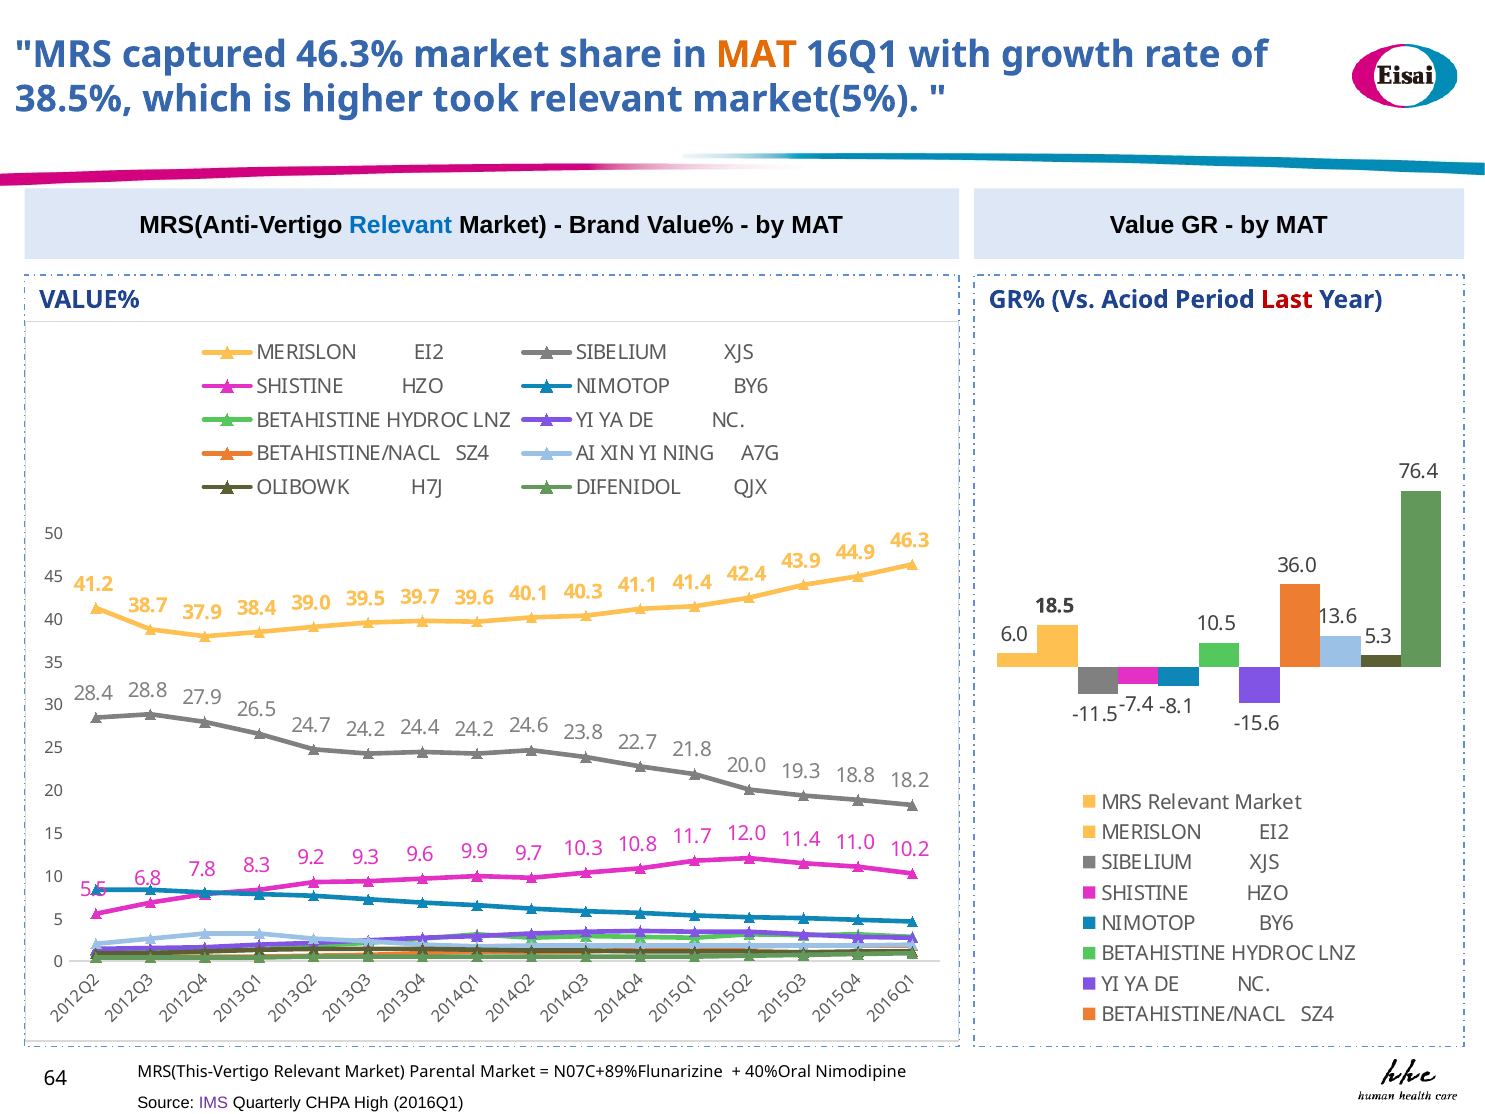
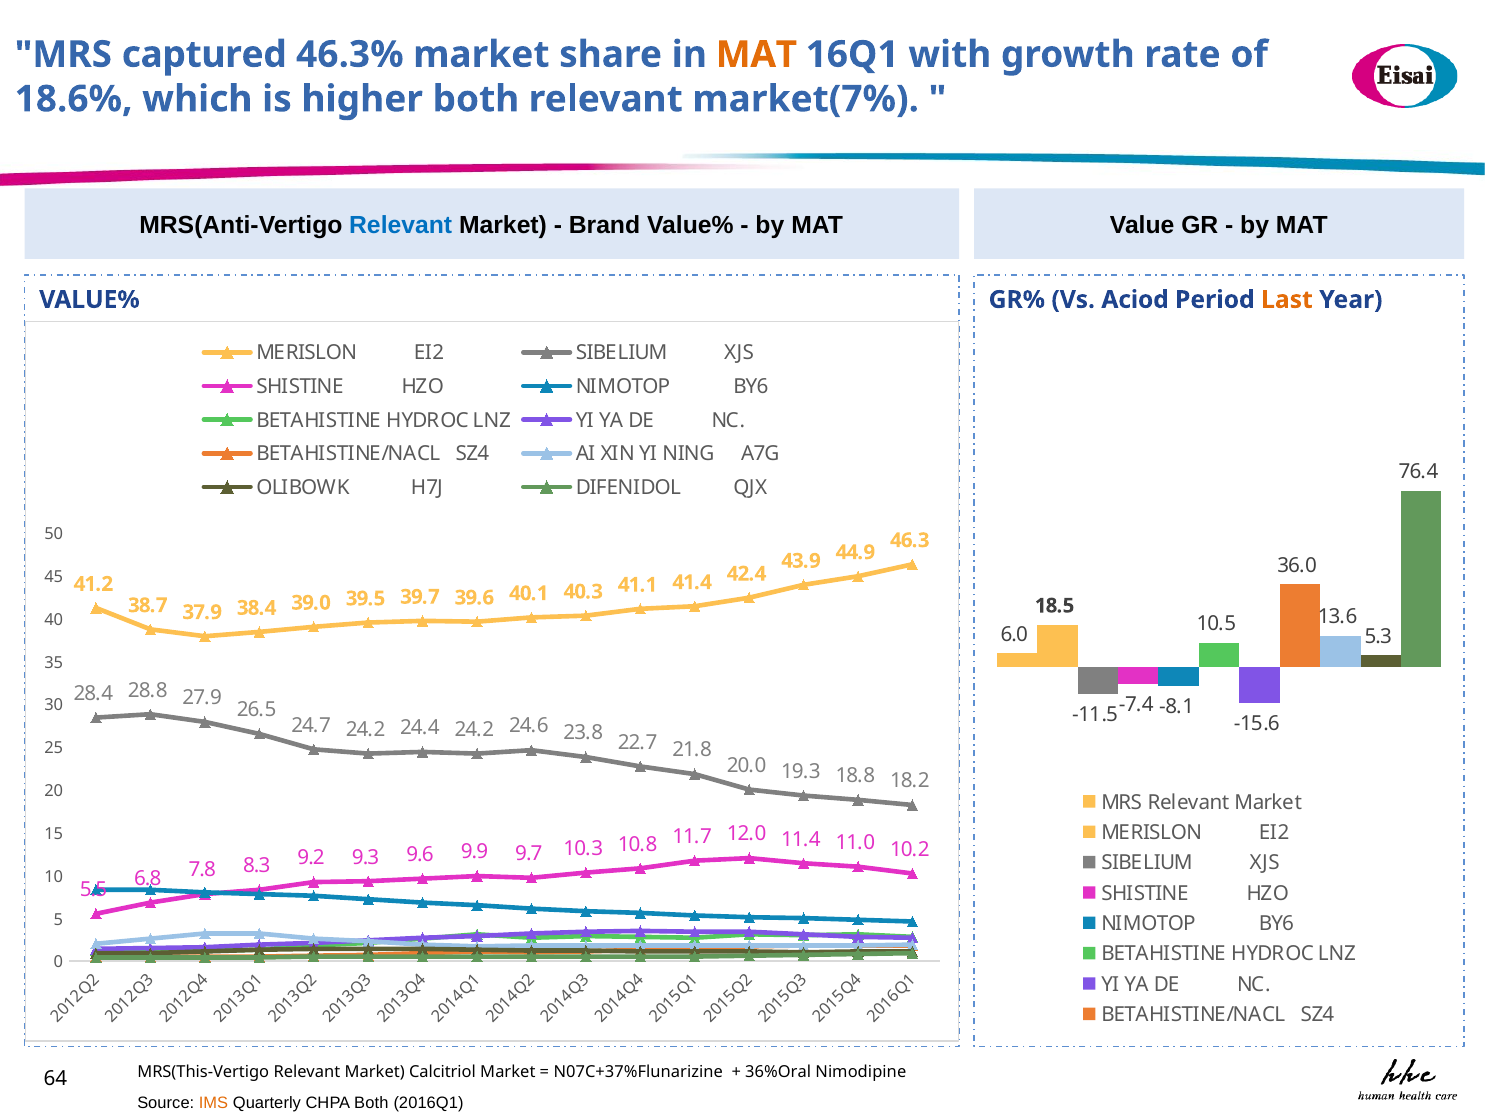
38.5%: 38.5% -> 18.6% (74, 99)
higher took: took -> both (476, 99)
market(5%: market(5% -> market(7% (806, 99)
Last colour: red -> orange (1287, 300)
Parental: Parental -> Calcitriol (442, 1072)
N07C+89%Flunarizine: N07C+89%Flunarizine -> N07C+37%Flunarizine (638, 1072)
40%Oral: 40%Oral -> 36%Oral (778, 1072)
IMS colour: purple -> orange (213, 1103)
CHPA High: High -> Both (371, 1103)
